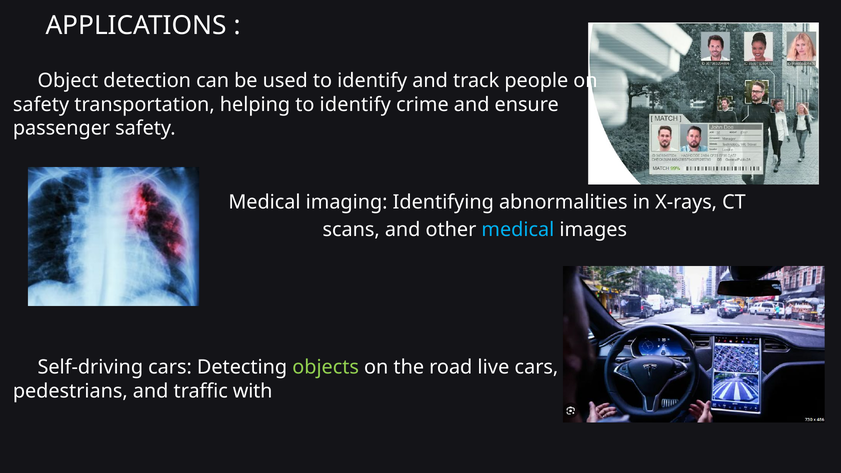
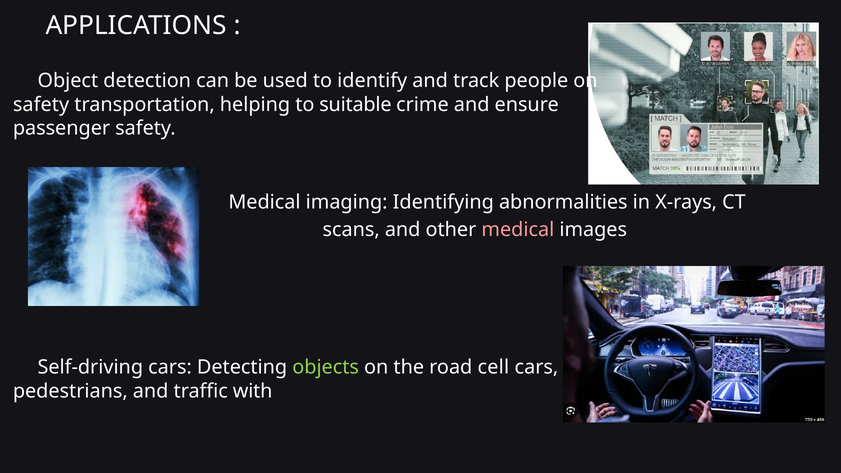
helping to identify: identify -> suitable (355, 105)
medical colour: light blue -> pink (518, 230)
live: live -> cell (493, 367)
